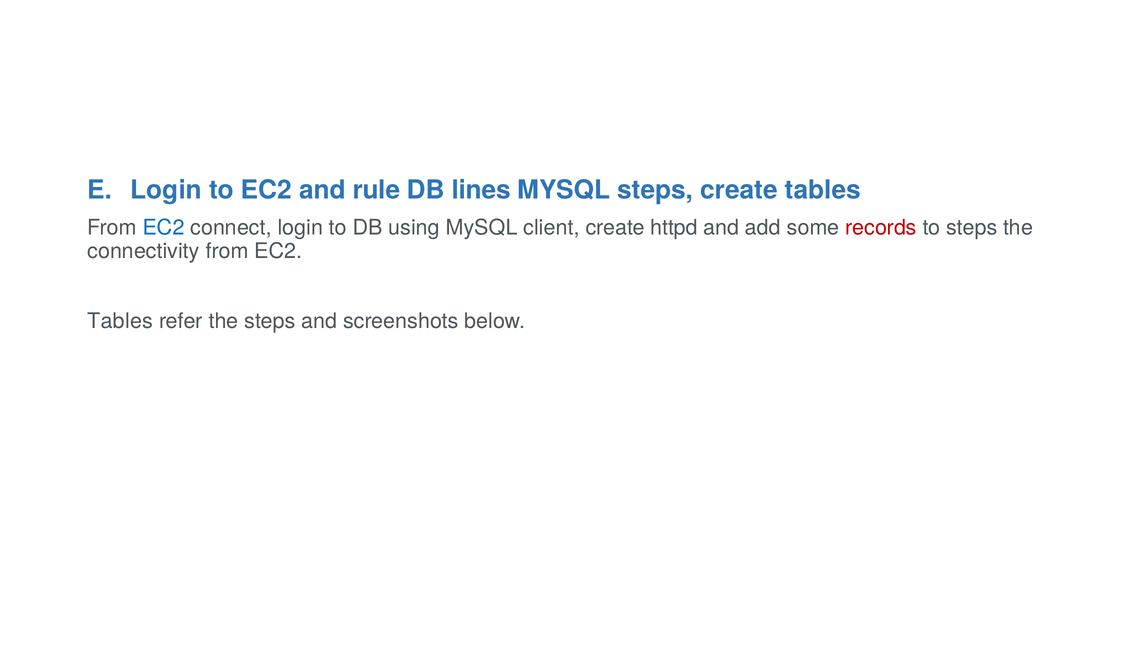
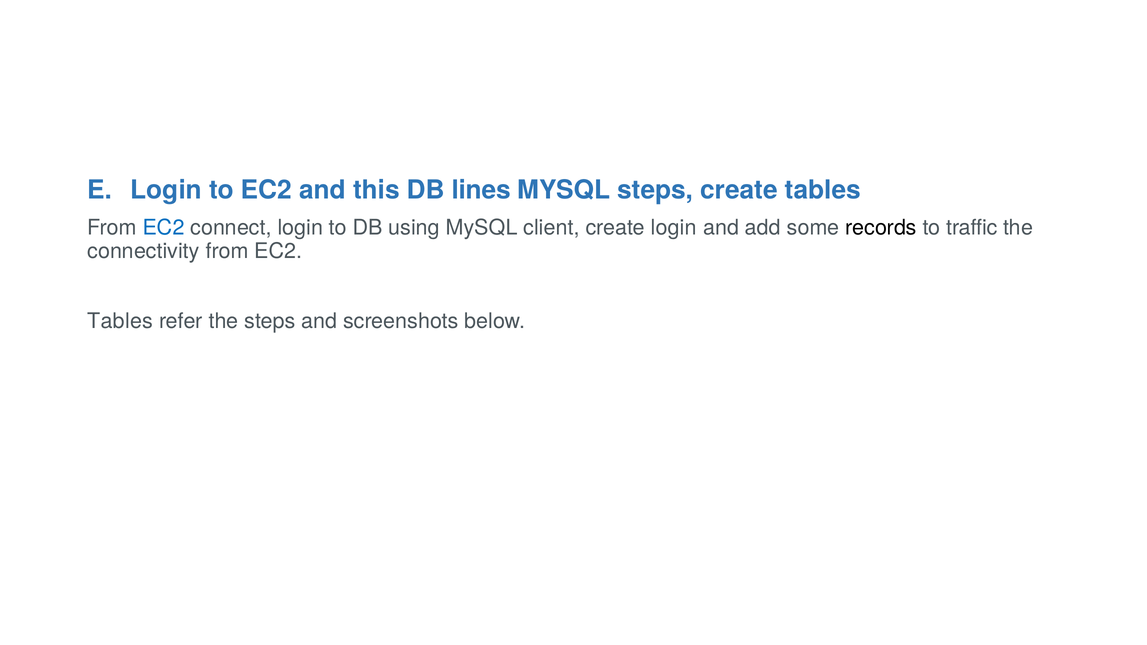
rule: rule -> this (376, 190)
create httpd: httpd -> login (674, 228)
records colour: red -> black (881, 228)
to steps: steps -> traffic (972, 228)
